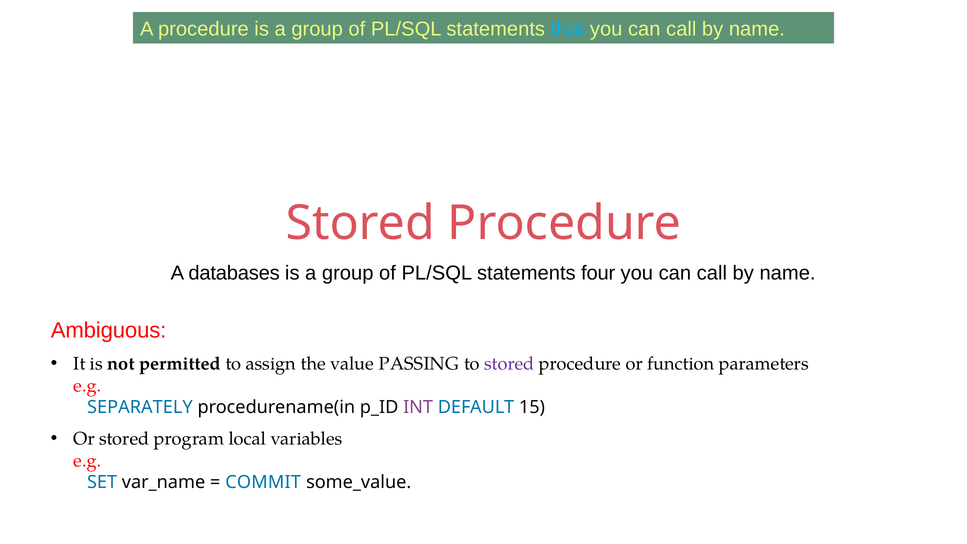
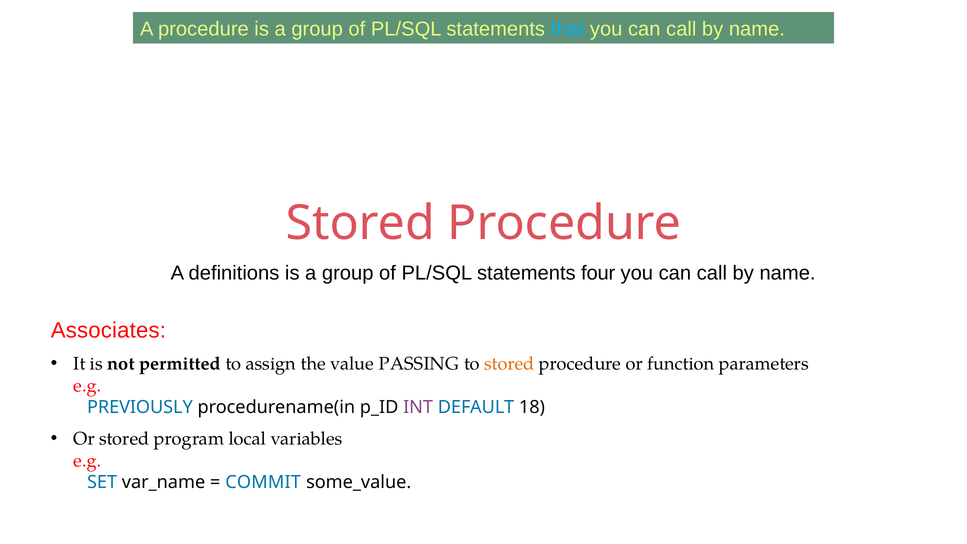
databases: databases -> definitions (234, 273)
Ambiguous: Ambiguous -> Associates (108, 330)
stored colour: purple -> orange (509, 364)
SEPARATELY: SEPARATELY -> PREVIOUSLY (140, 407)
15: 15 -> 18 (532, 407)
